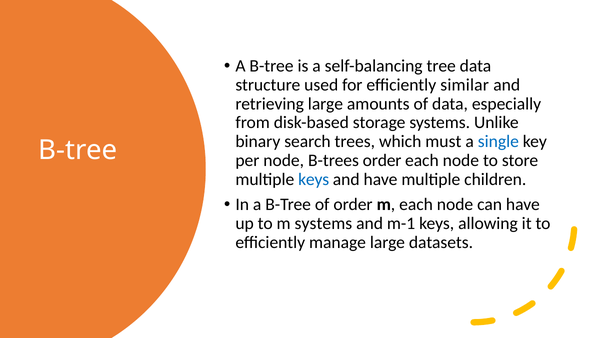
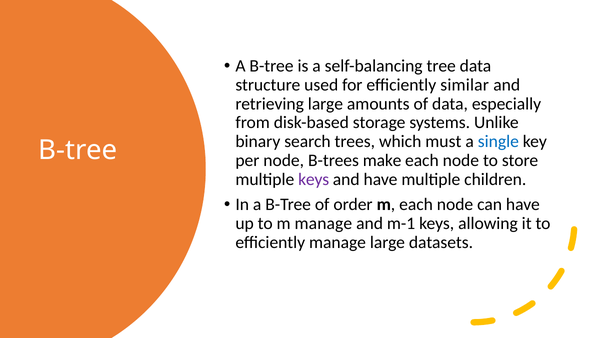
B-trees order: order -> make (382, 161)
keys colour: blue -> purple (314, 180)
m systems: systems -> manage (323, 224)
